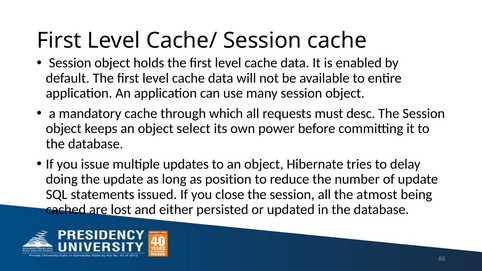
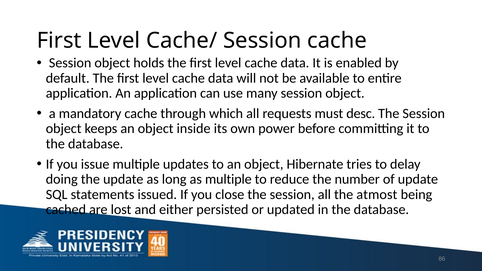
select: select -> inside (194, 129)
as position: position -> multiple (228, 179)
